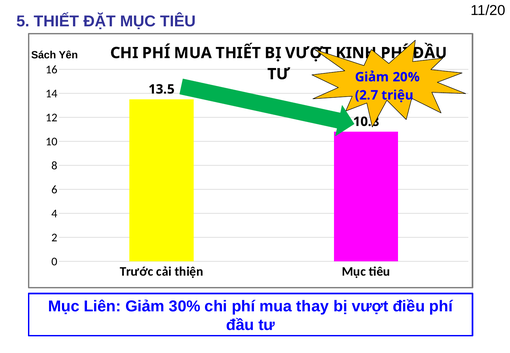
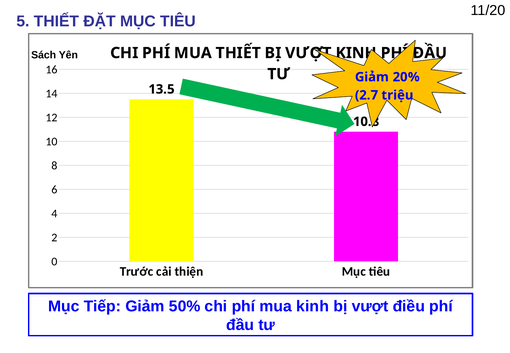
Liên: Liên -> Tiếp (102, 306)
30%: 30% -> 50% (185, 306)
mua thay: thay -> kinh (313, 306)
